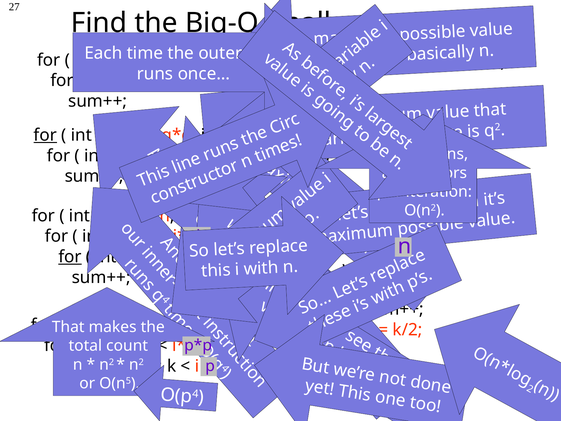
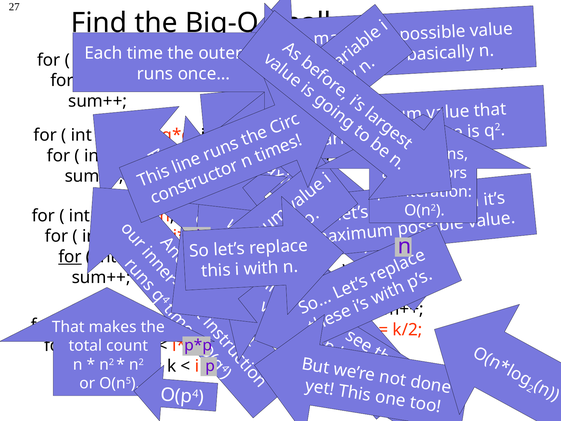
for underline: present -> none (45, 135)
